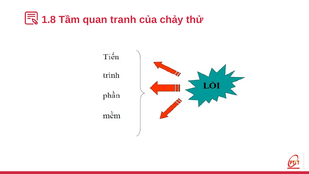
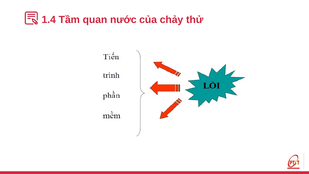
1.8: 1.8 -> 1.4 (49, 20)
tranh: tranh -> nước (123, 20)
